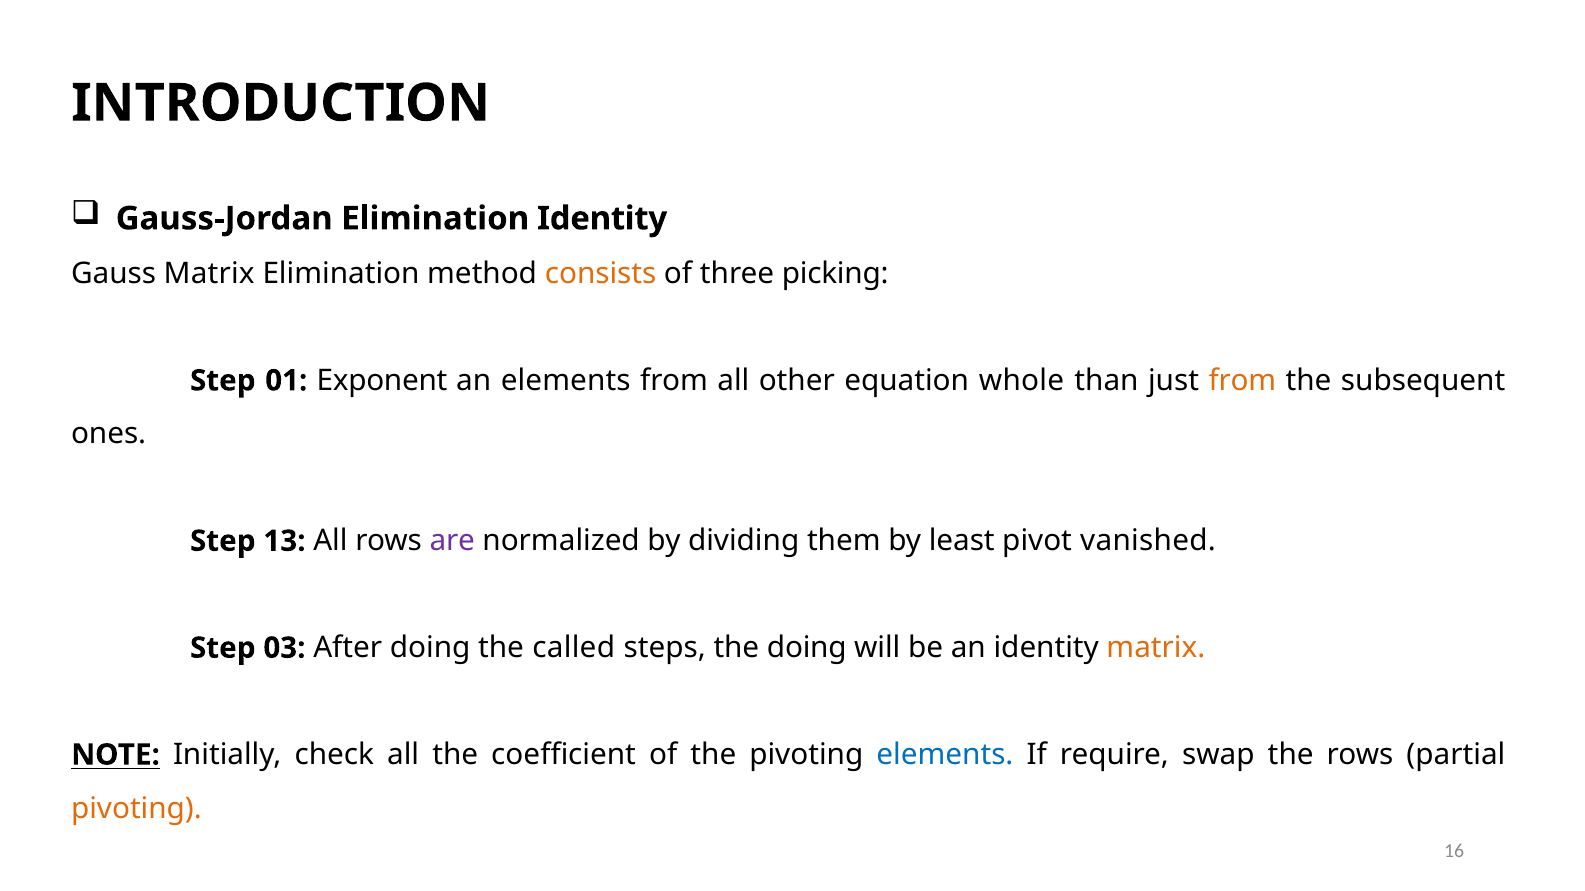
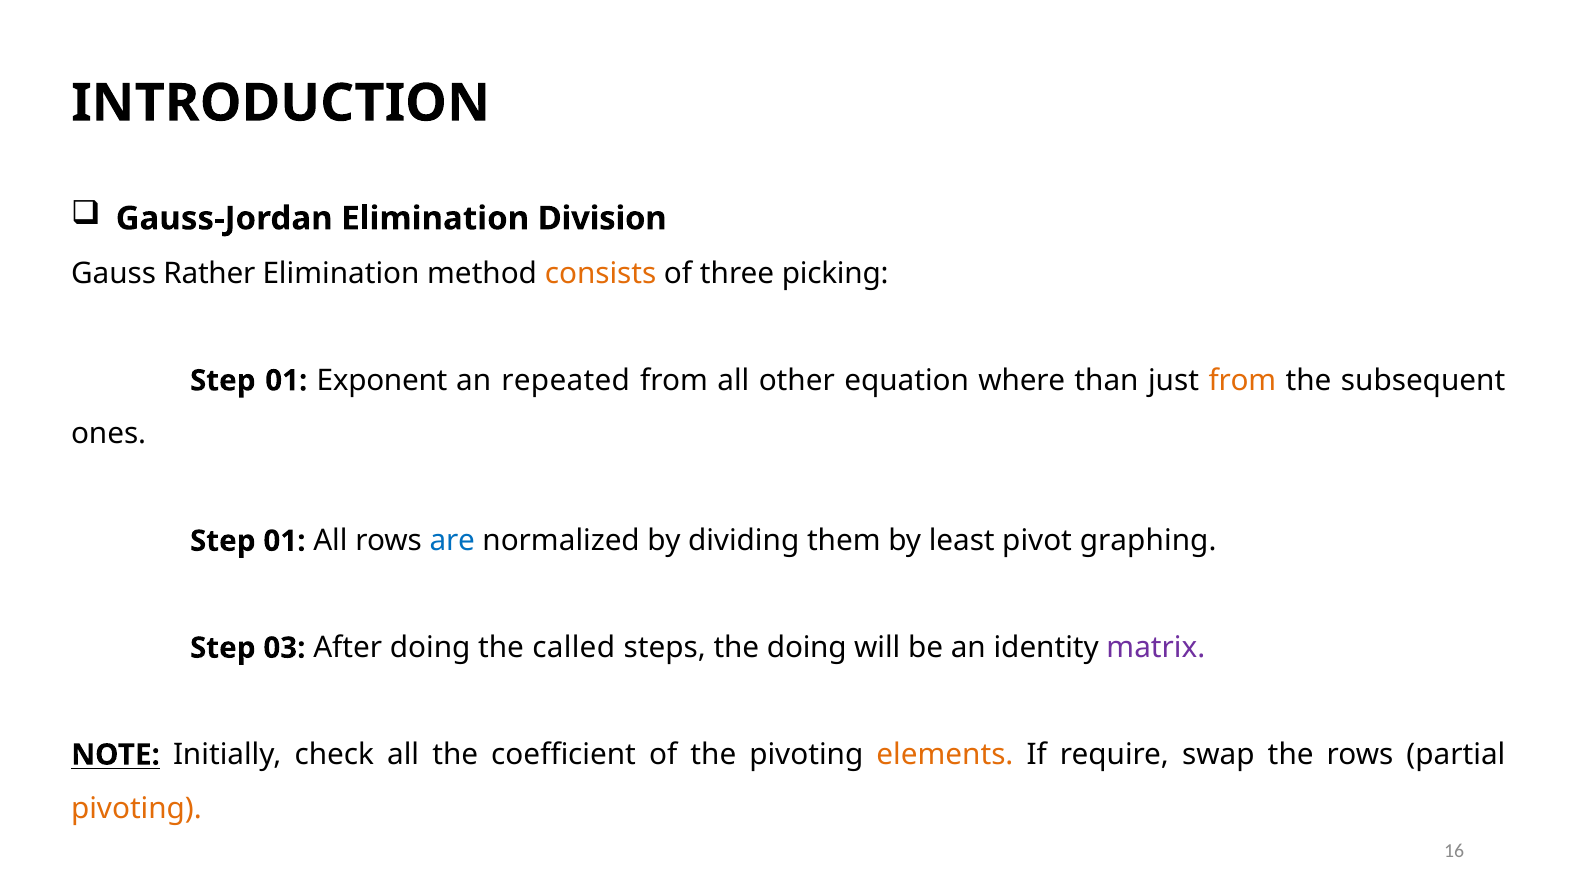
Elimination Identity: Identity -> Division (602, 219)
Gauss Matrix: Matrix -> Rather (209, 274)
an elements: elements -> repeated (566, 381)
whole: whole -> where (1022, 381)
13: 13 -> 01 (284, 541)
are colour: purple -> blue (452, 541)
vanished: vanished -> graphing (1148, 541)
matrix colour: orange -> purple (1156, 648)
elements colour: blue -> orange (945, 755)
